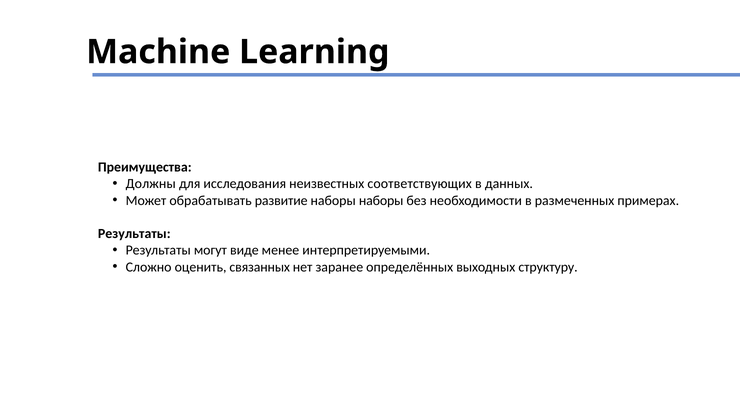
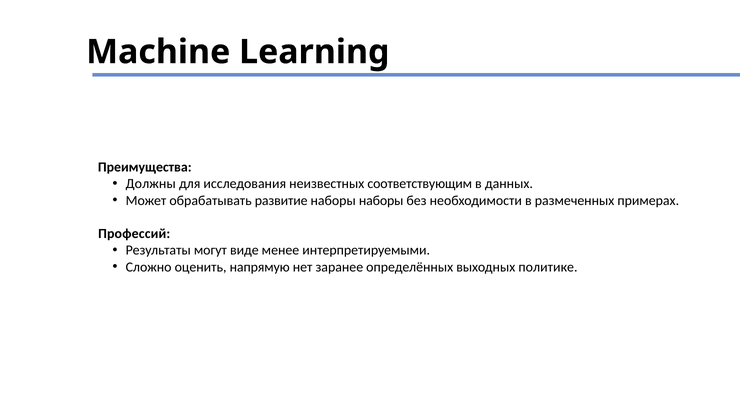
соответствующих: соответствующих -> соответствующим (420, 184)
Результаты: Результаты -> Профессий (134, 234)
связанных: связанных -> напрямую (260, 267)
структуру: структуру -> политике (548, 267)
